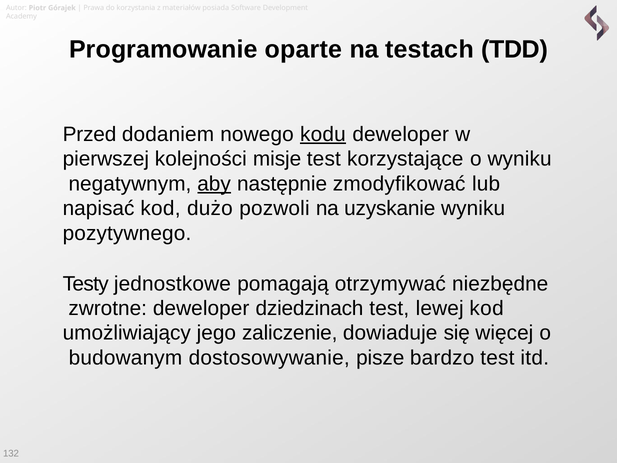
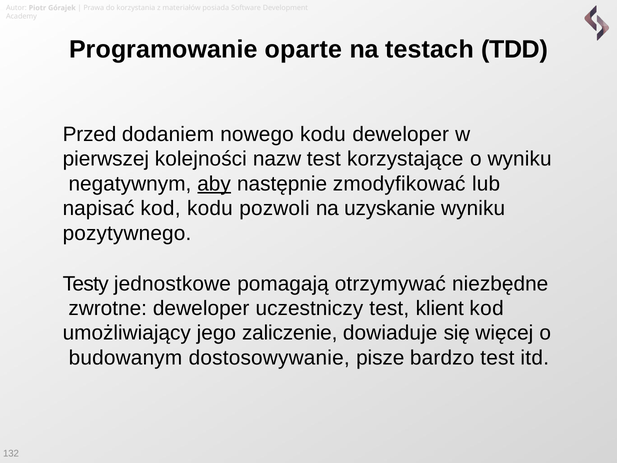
kodu underline: present -> none (323, 134)
misje: misje -> nazw (277, 159)
kod dużo: dużo -> kodu (210, 208)
dziedzinach: dziedzinach -> uczestniczy (309, 308)
lewej: lewej -> klient (440, 308)
